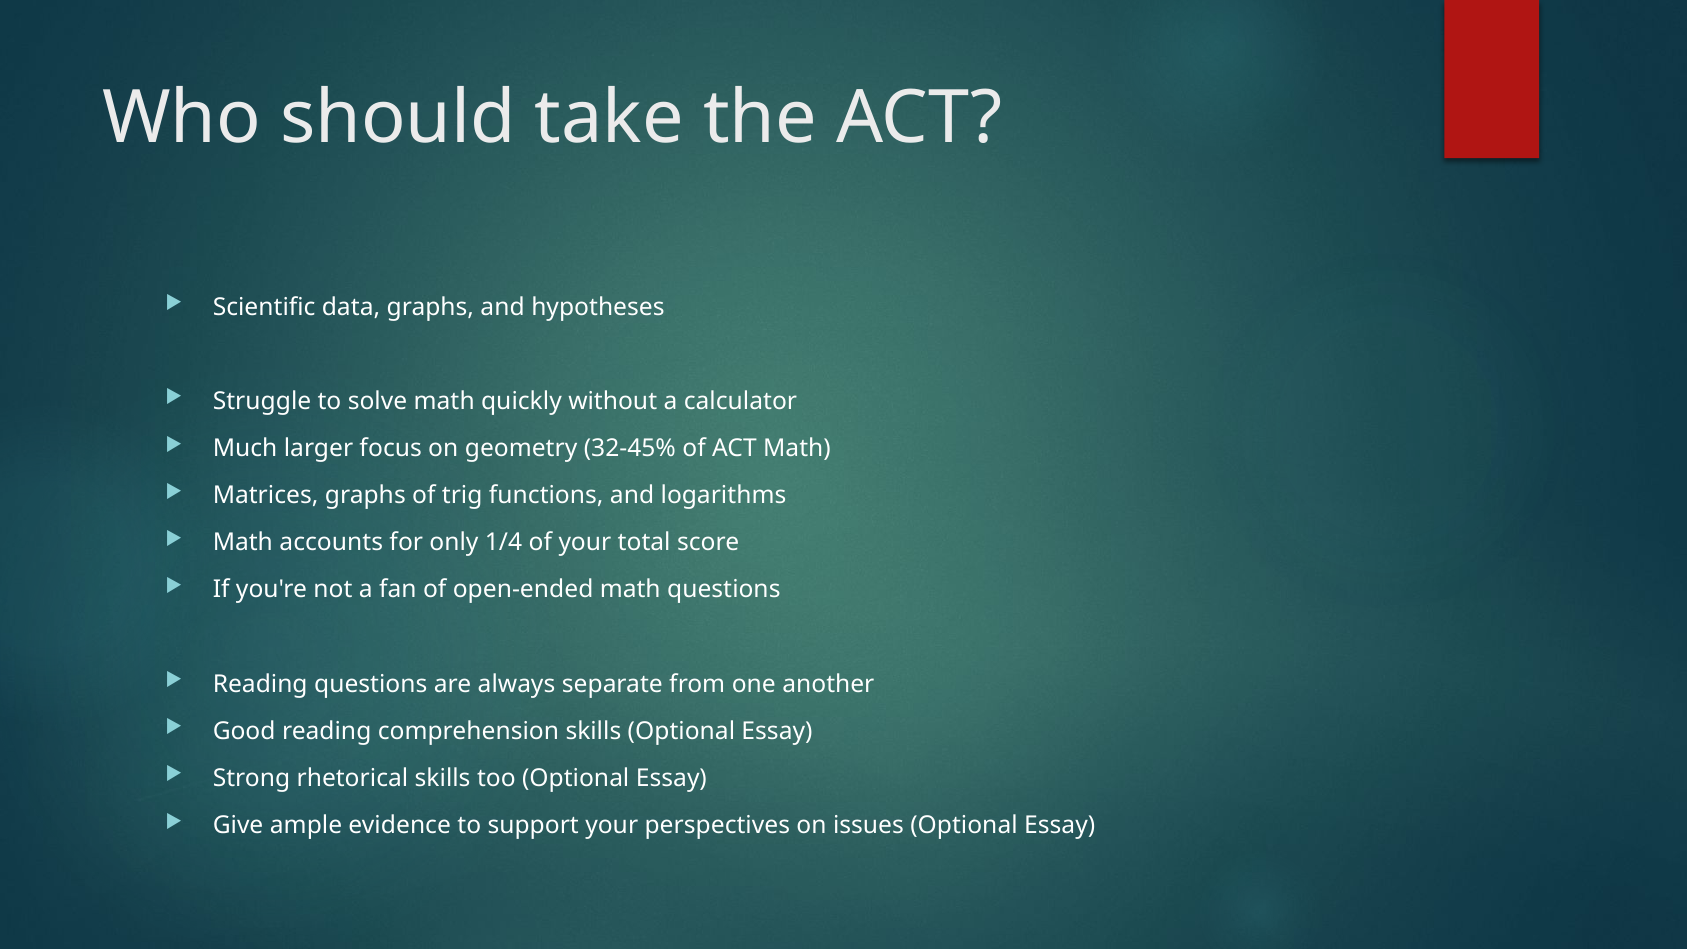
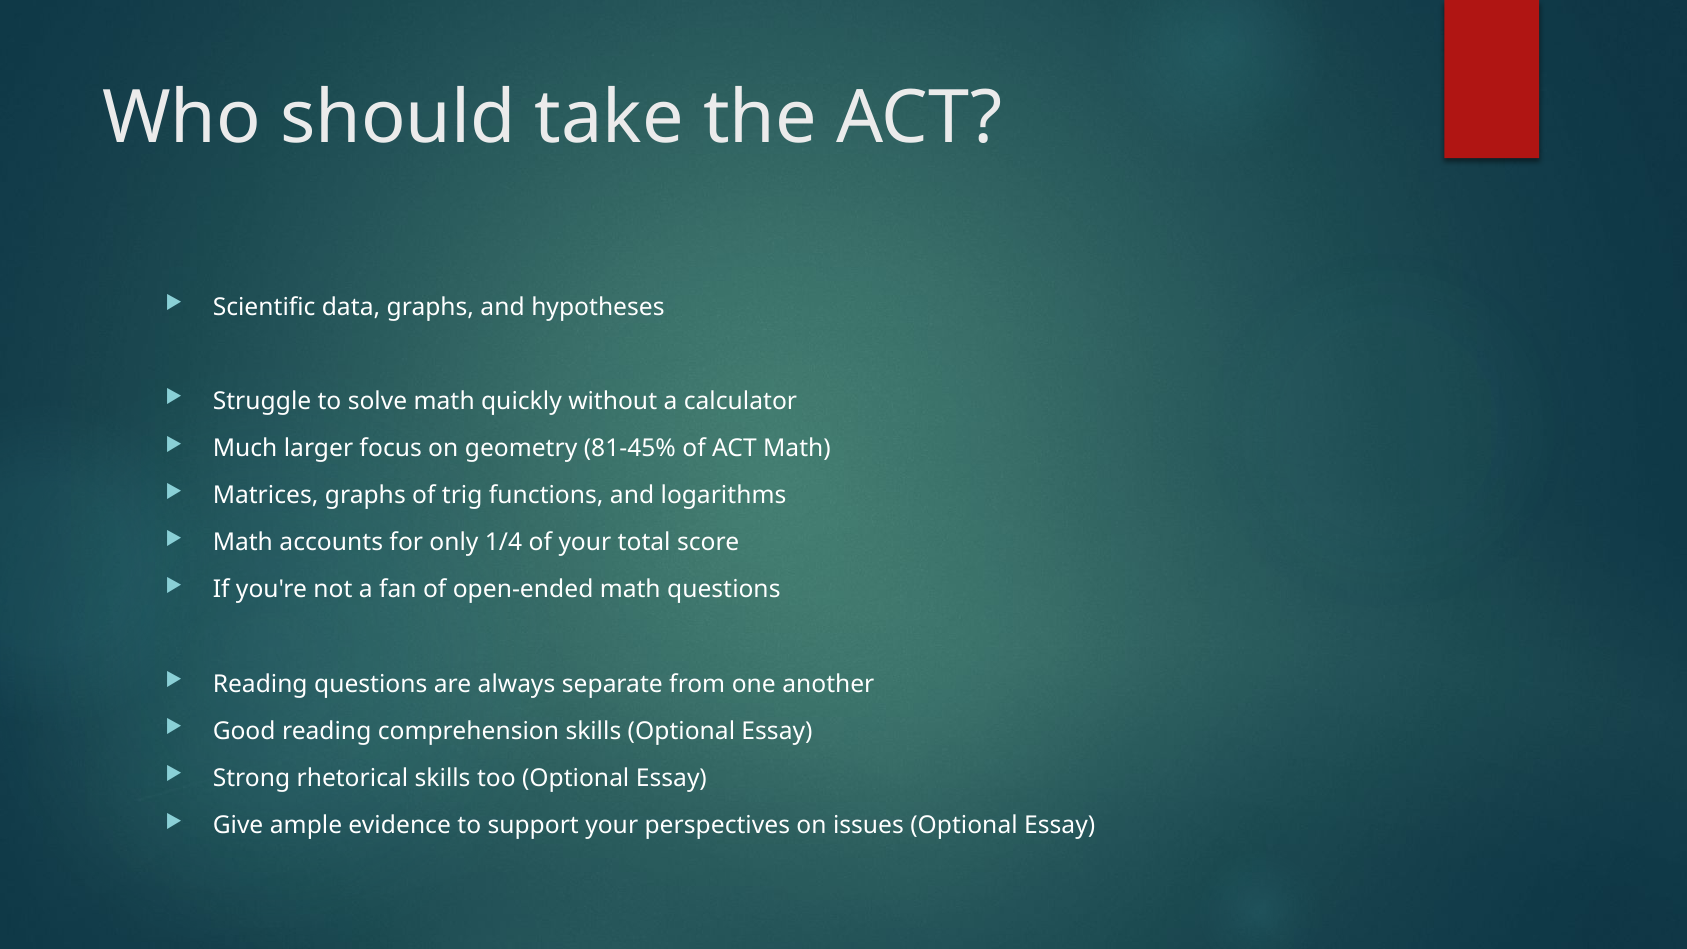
32-45%: 32-45% -> 81-45% (630, 448)
